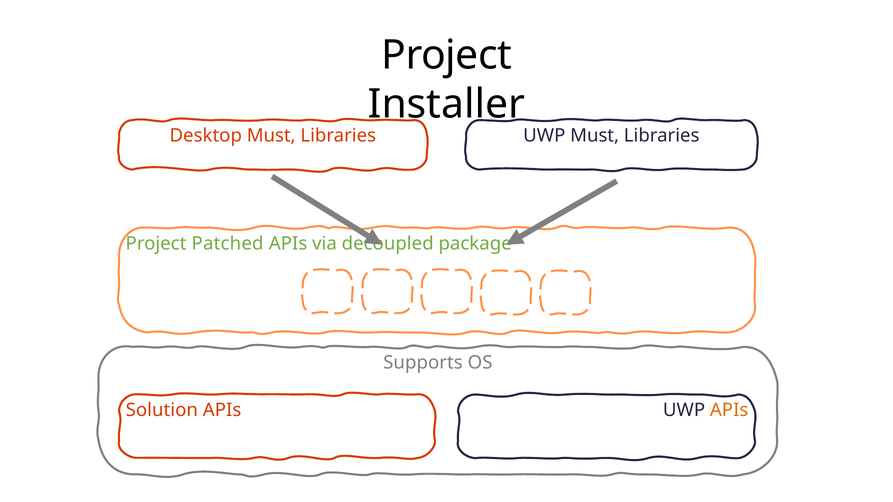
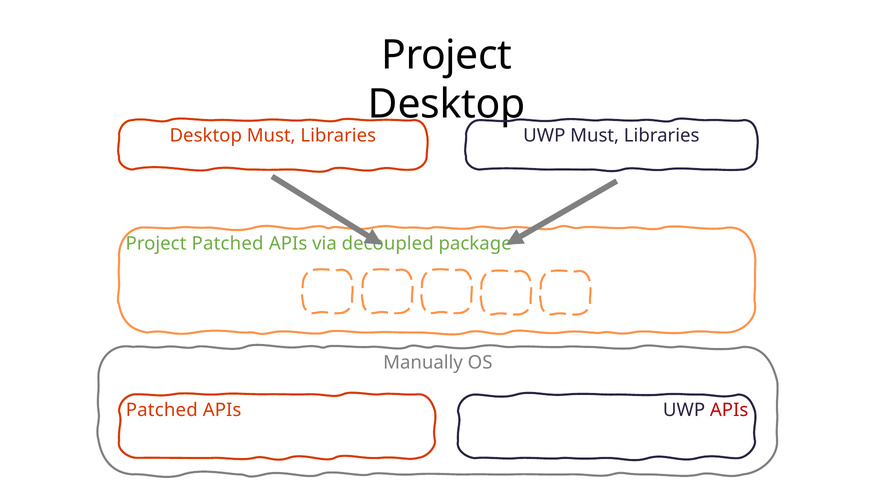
Installer: Installer -> Desktop (447, 104)
Supports: Supports -> Manually (423, 363)
Solution: Solution -> Patched (162, 410)
APIs colour: orange -> red (729, 411)
